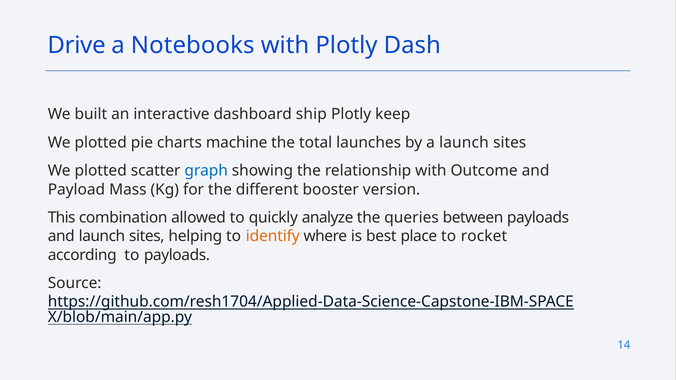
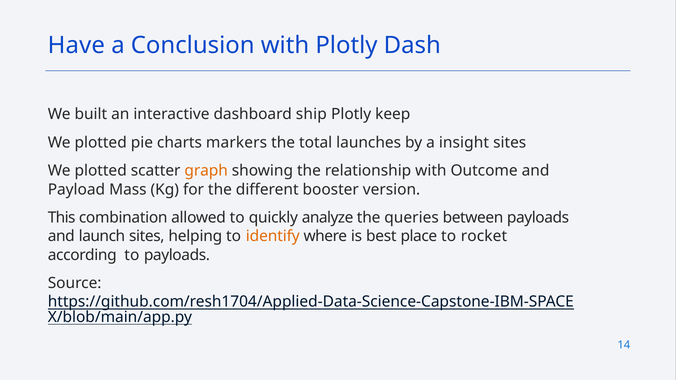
Drive: Drive -> Have (76, 45)
Notebooks: Notebooks -> Conclusion (193, 45)
machine: machine -> markers (237, 143)
a launch: launch -> insight (464, 143)
graph colour: blue -> orange (206, 171)
